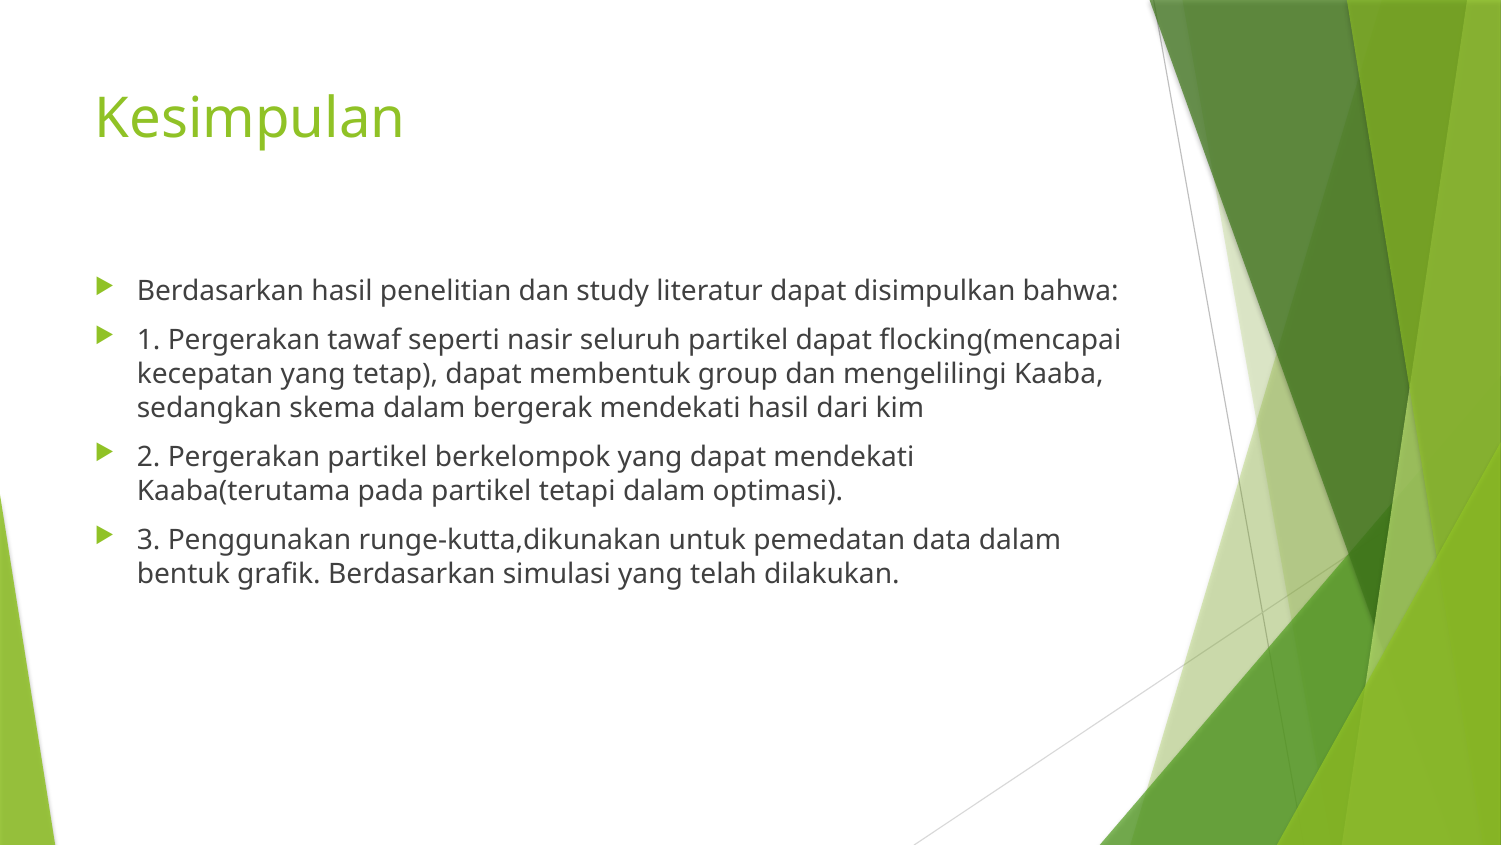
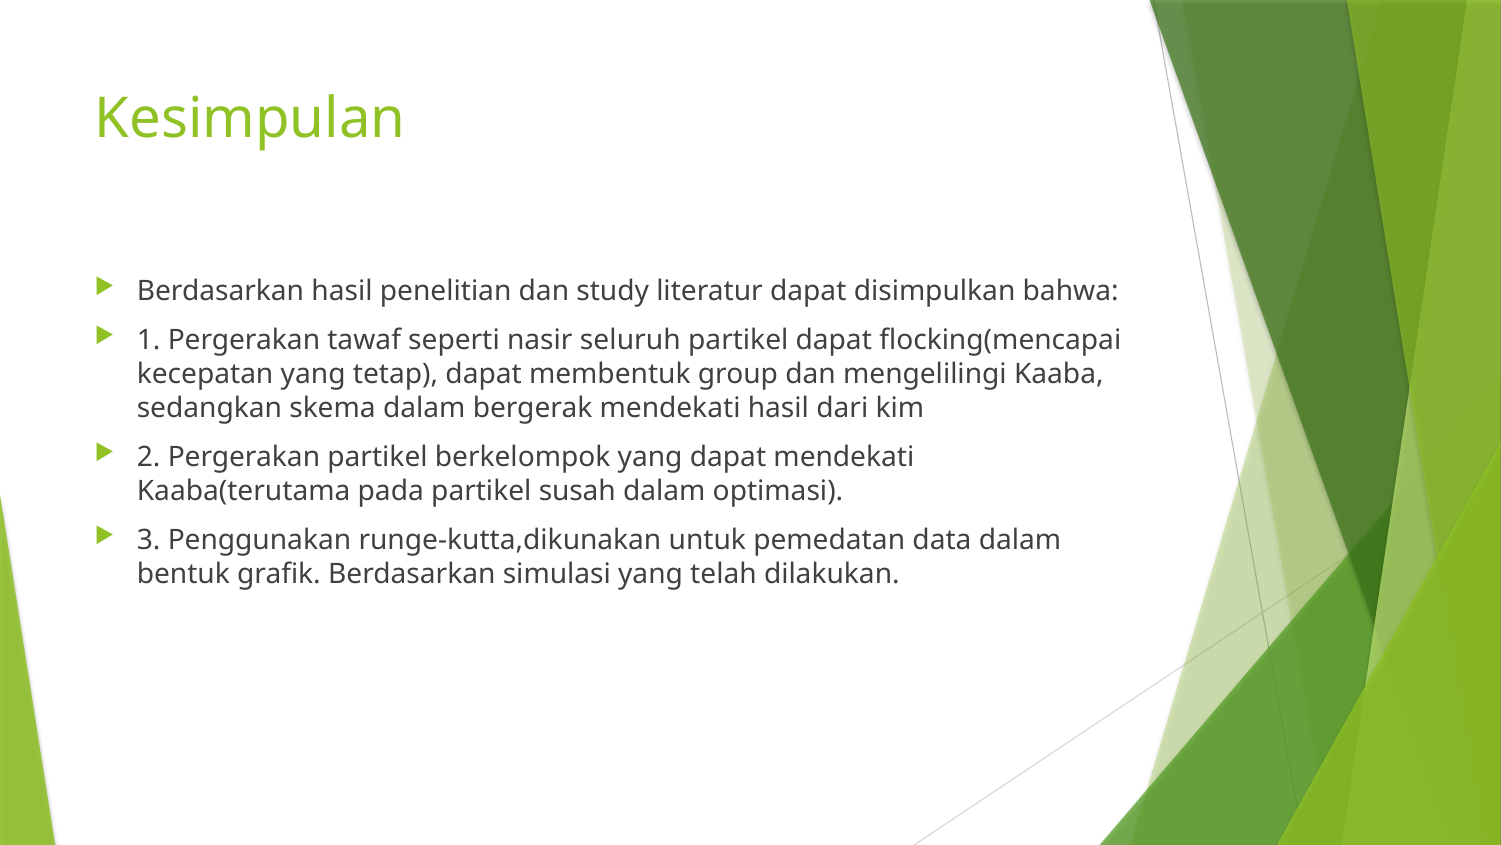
tetapi: tetapi -> susah (577, 491)
